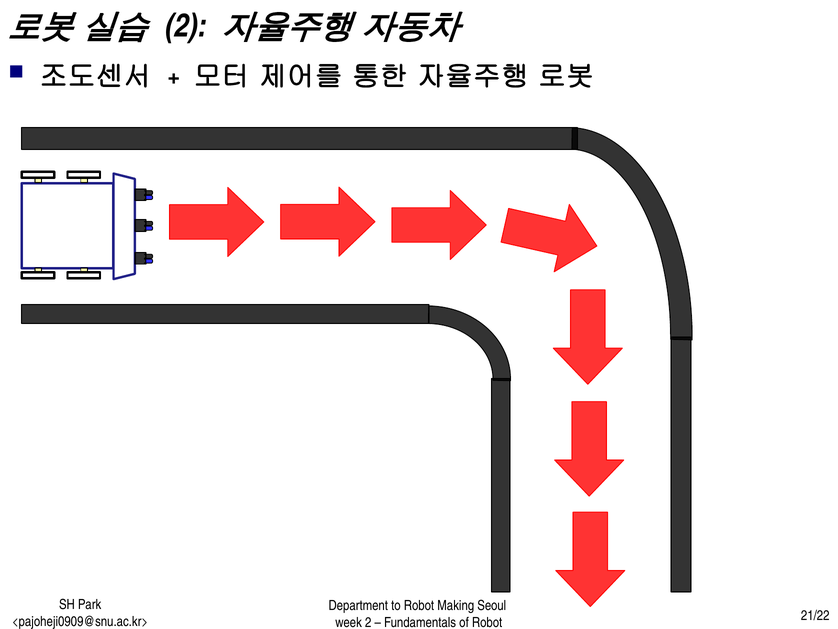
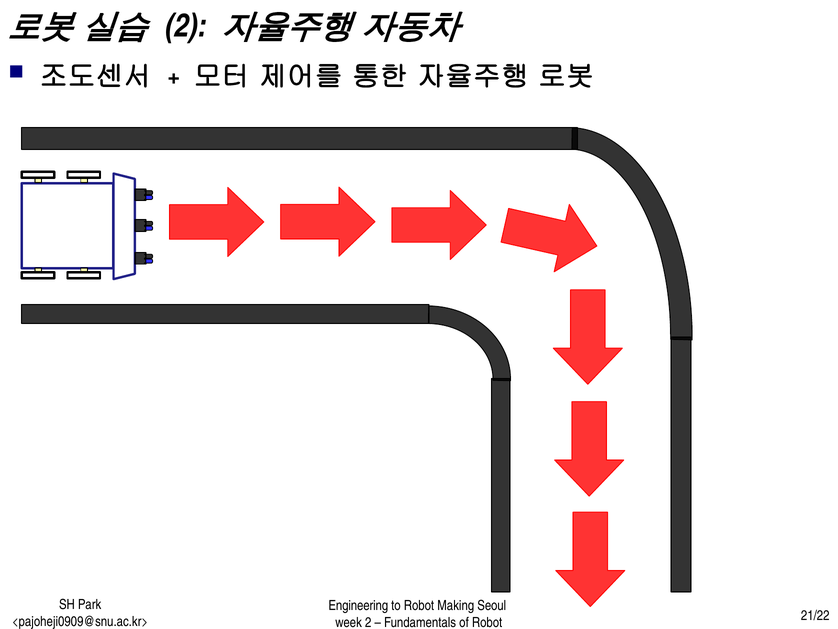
Department: Department -> Engineering (358, 605)
